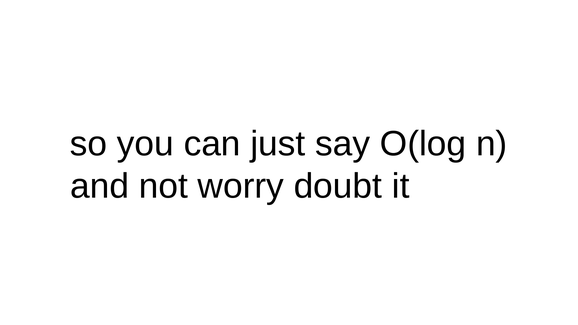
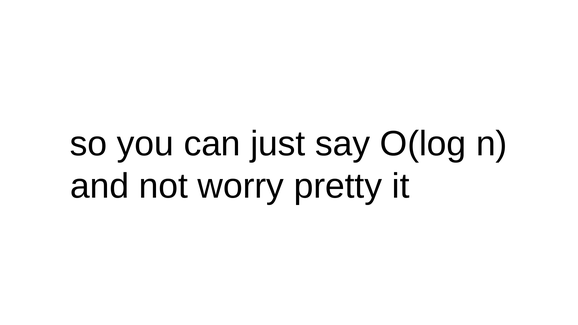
doubt: doubt -> pretty (338, 186)
